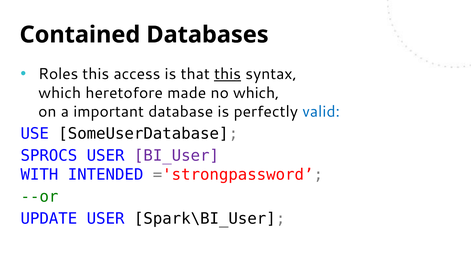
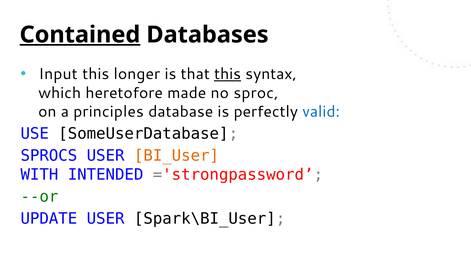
Contained underline: none -> present (80, 35)
Roles: Roles -> Input (58, 74)
access: access -> longer (137, 74)
no which: which -> sproc (256, 93)
important: important -> principles (109, 112)
BI_User colour: purple -> orange (176, 156)
